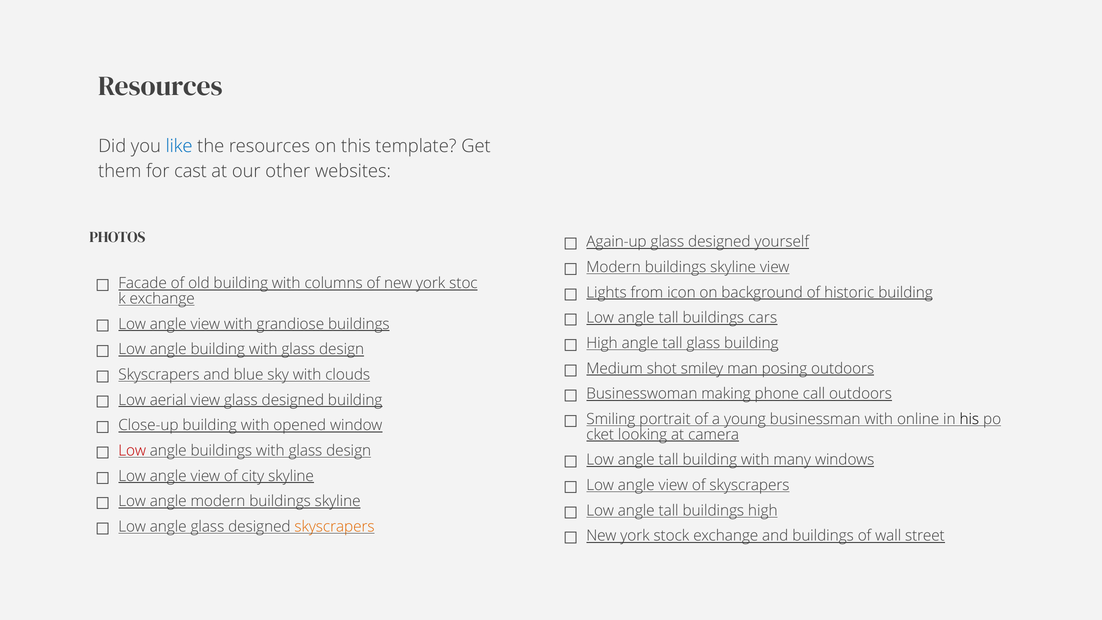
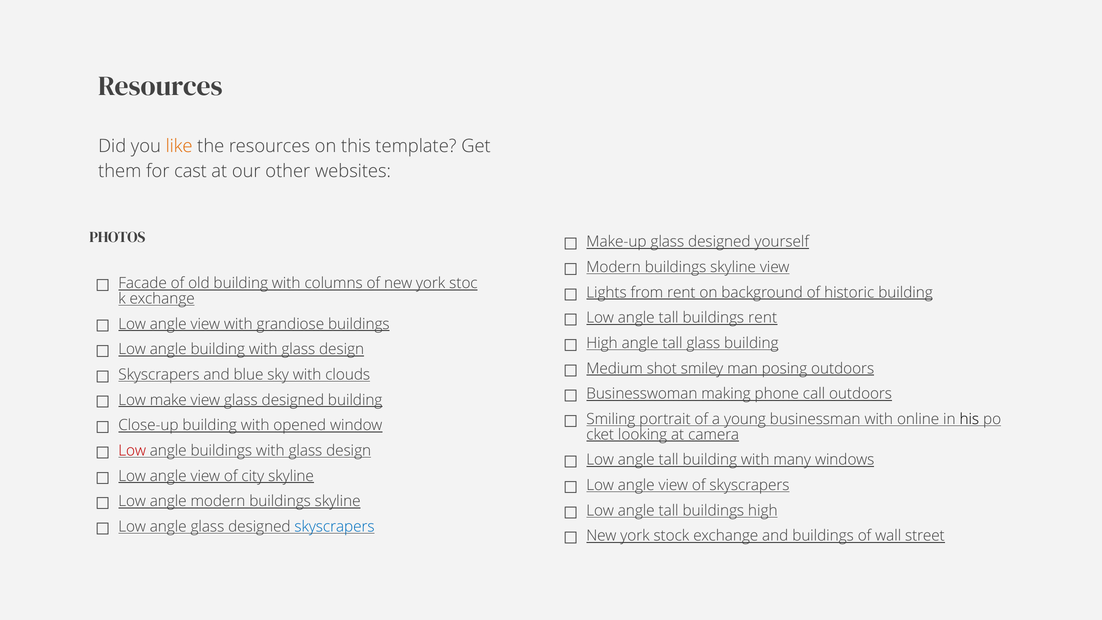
like colour: blue -> orange (179, 146)
Again-up: Again-up -> Make-up (616, 242)
from icon: icon -> rent (681, 292)
buildings cars: cars -> rent (763, 318)
aerial: aerial -> make (168, 400)
skyscrapers colour: orange -> blue (335, 527)
